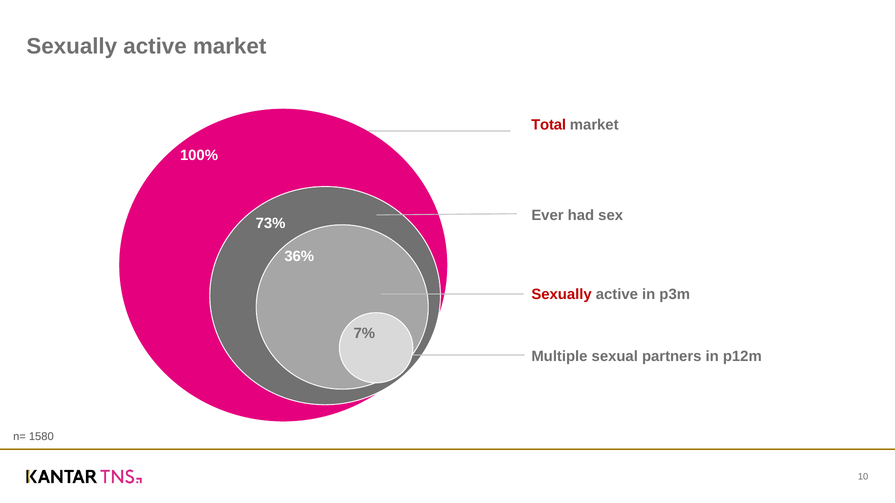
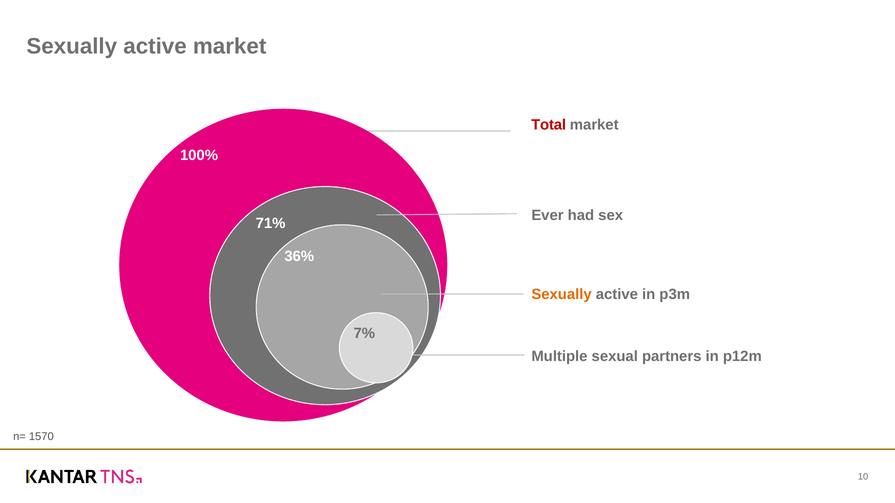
73%: 73% -> 71% (271, 223)
Sexually colour: red -> orange (562, 294)
1580: 1580 -> 1570 (41, 437)
